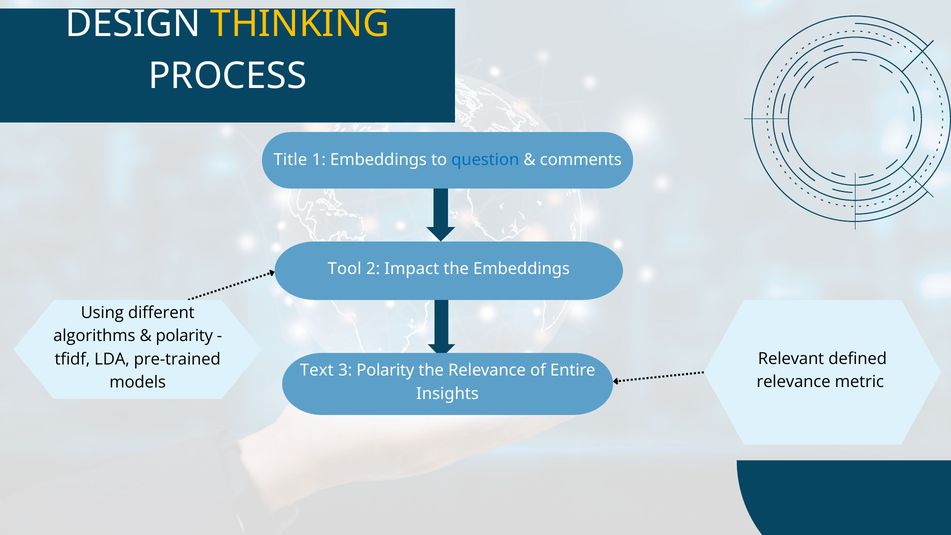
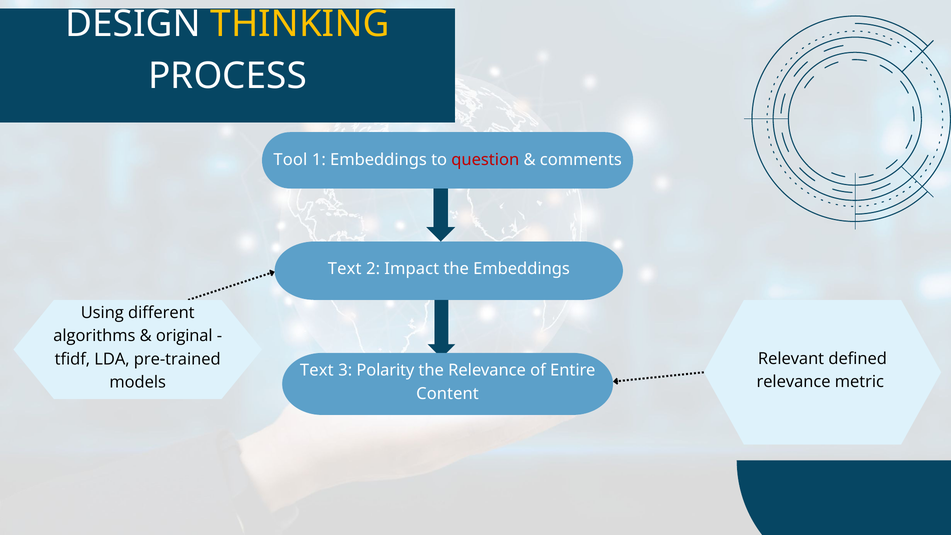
Title: Title -> Tool (290, 160)
question colour: blue -> red (485, 160)
Tool: Tool -> Text (345, 269)
polarity: polarity -> original (184, 336)
Insights: Insights -> Content (448, 394)
